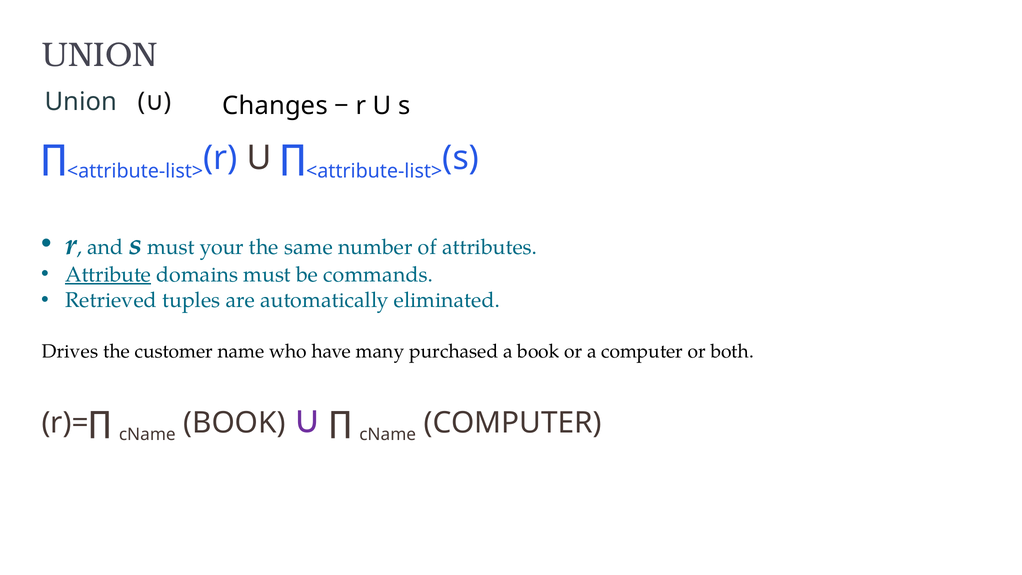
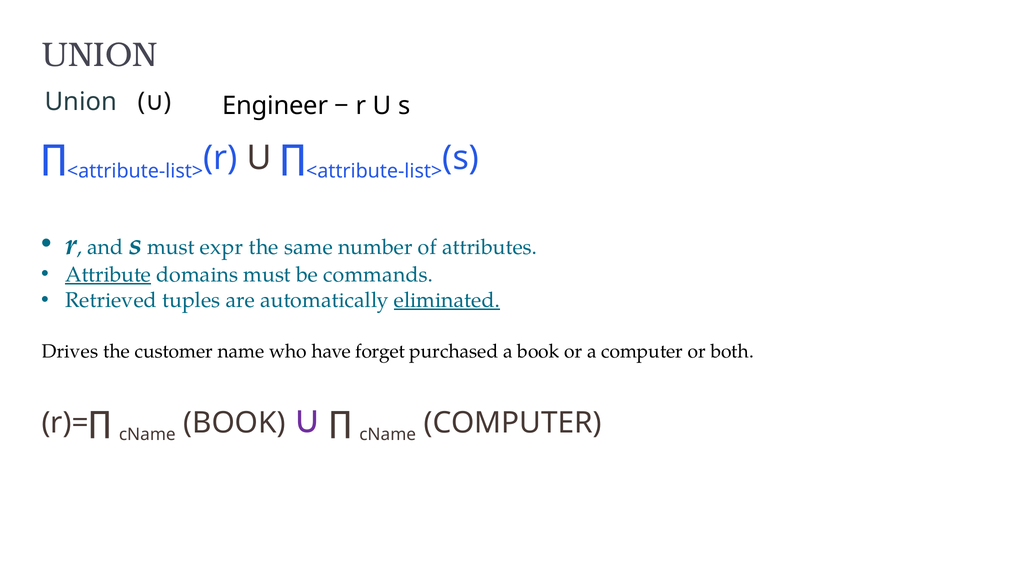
Changes: Changes -> Engineer (275, 106)
your: your -> expr (222, 247)
eliminated underline: none -> present (447, 300)
many: many -> forget (380, 352)
